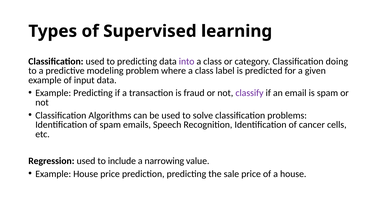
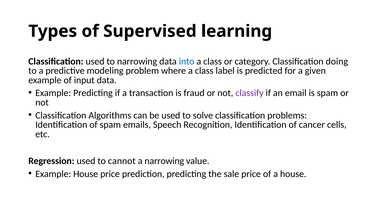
to predicting: predicting -> narrowing (137, 61)
into colour: purple -> blue (187, 61)
include: include -> cannot (122, 161)
